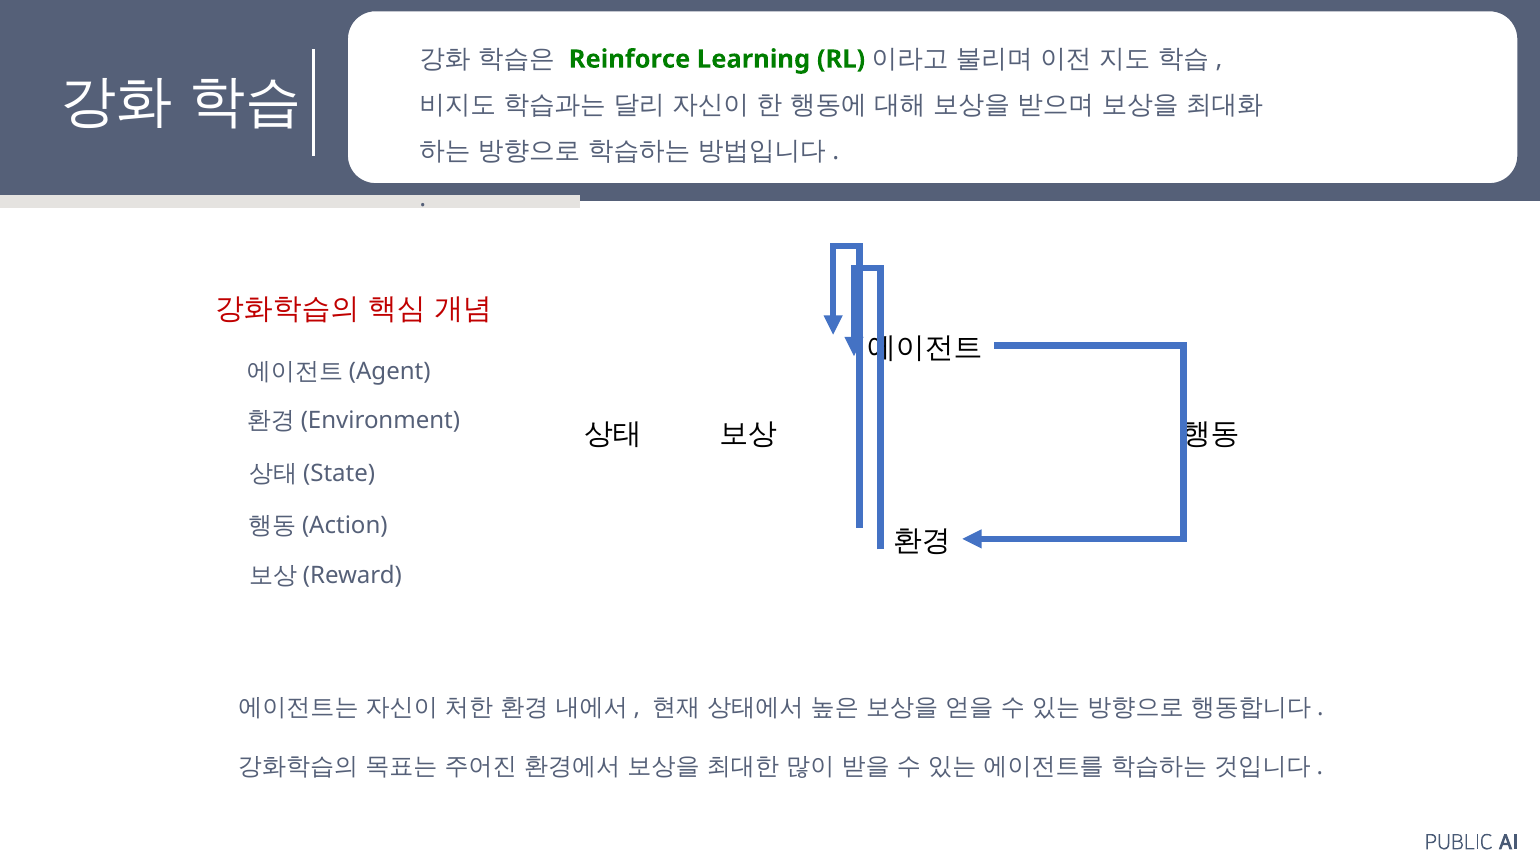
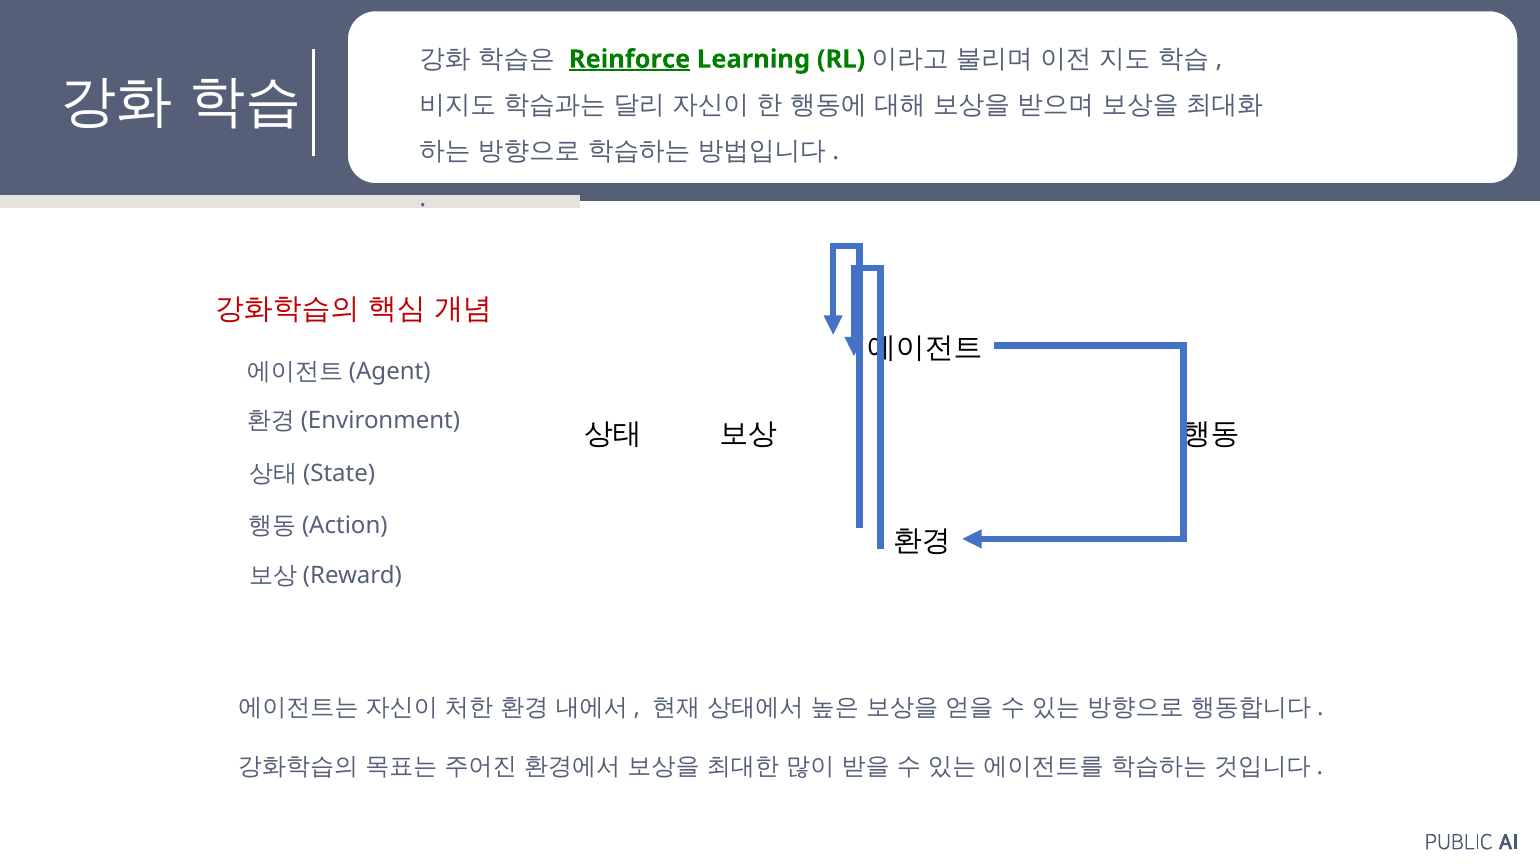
Reinforce underline: none -> present (630, 59)
